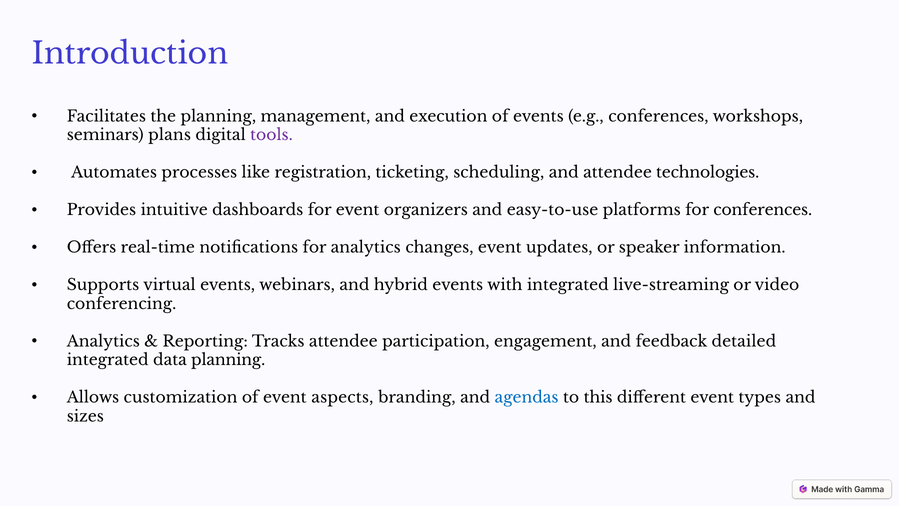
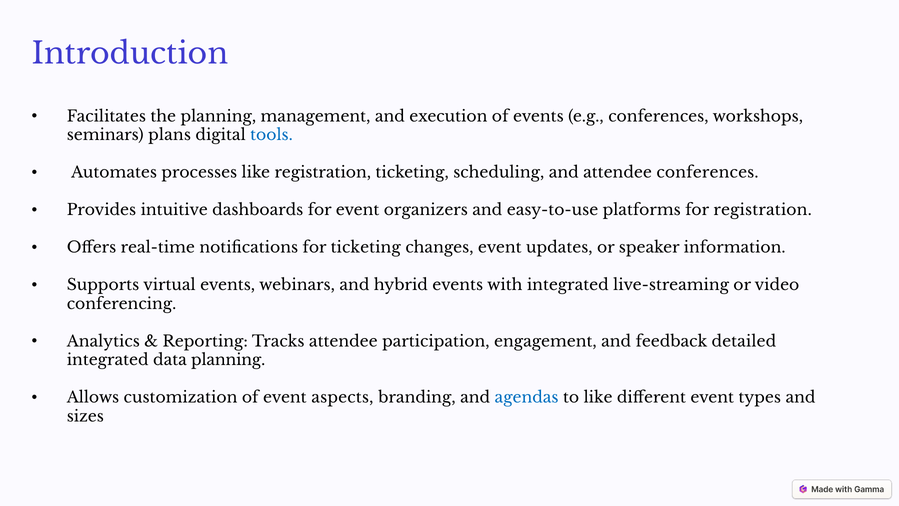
tools colour: purple -> blue (271, 135)
attendee technologies: technologies -> conferences (708, 173)
for conferences: conferences -> registration (763, 210)
for analytics: analytics -> ticketing (366, 248)
to this: this -> like (598, 397)
